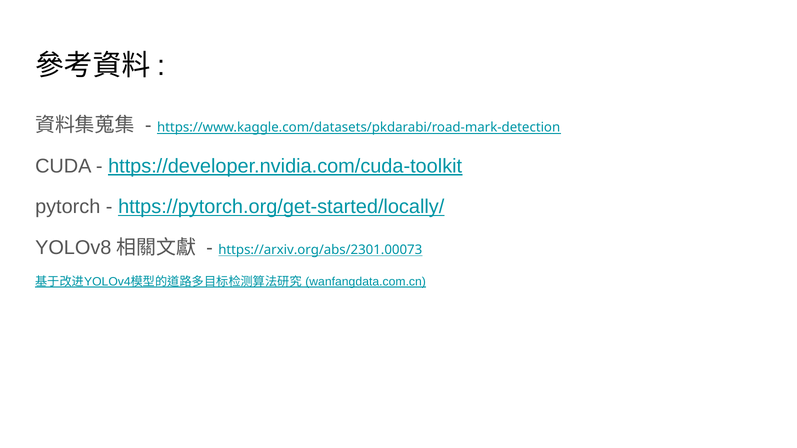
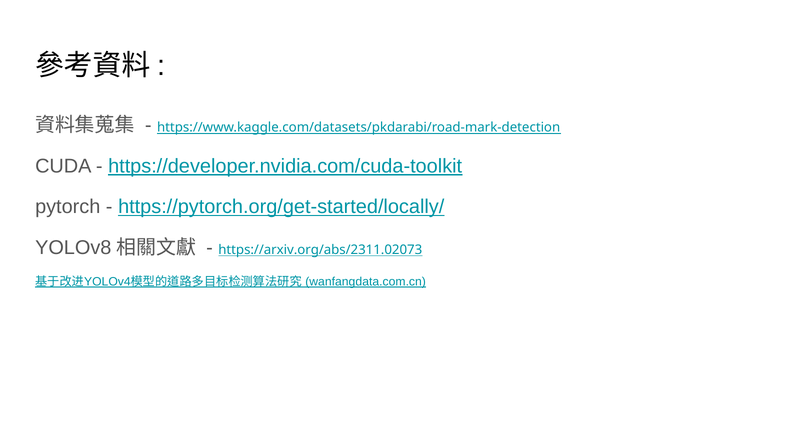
https://arxiv.org/abs/2301.00073: https://arxiv.org/abs/2301.00073 -> https://arxiv.org/abs/2311.02073 (320, 250)
